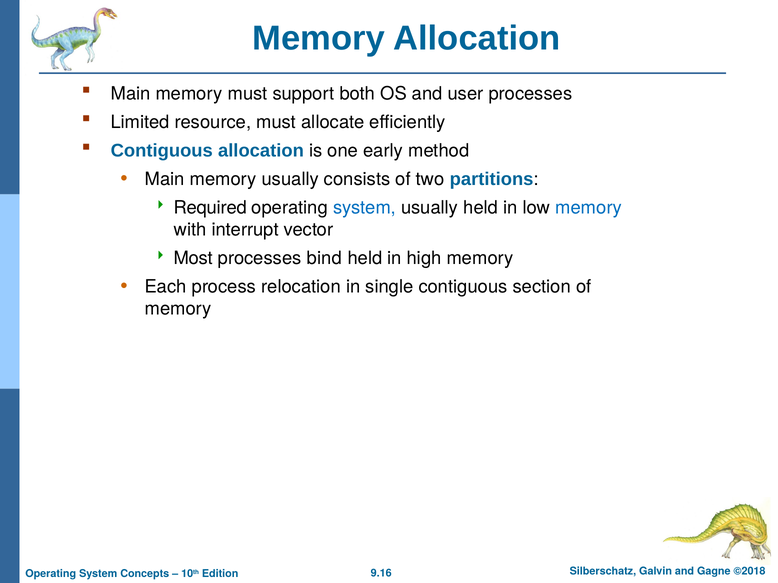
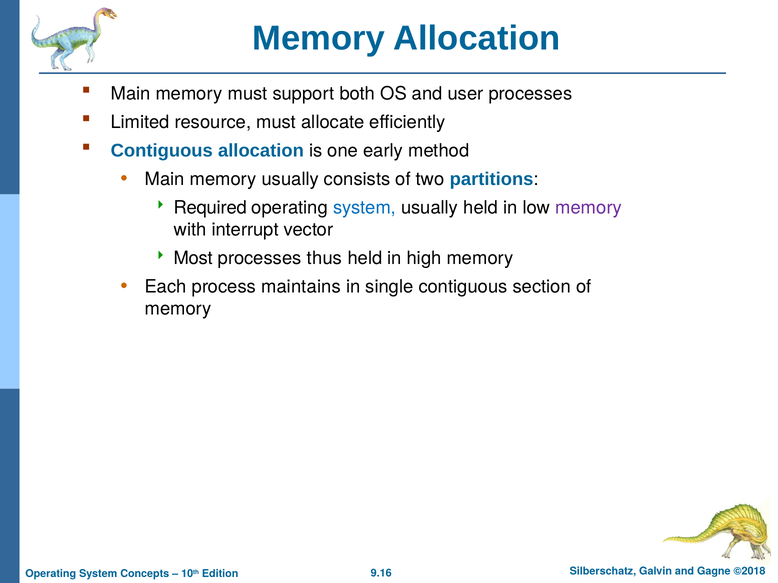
memory colour: blue -> purple (589, 208)
bind: bind -> thus (324, 258)
relocation: relocation -> maintains (301, 287)
